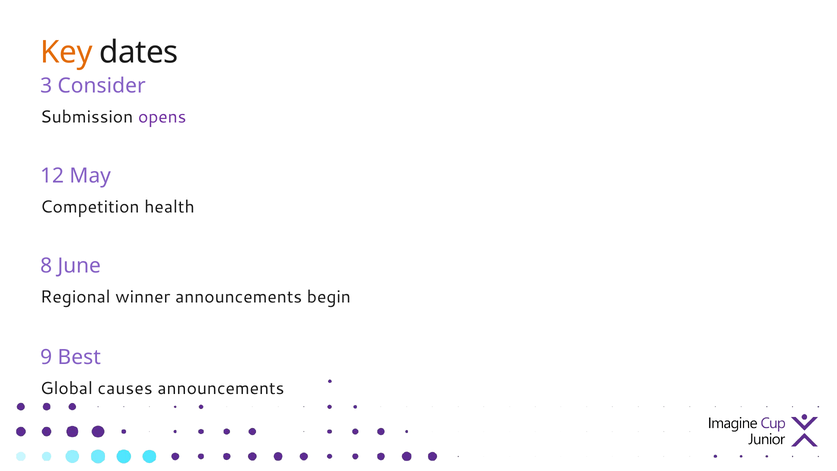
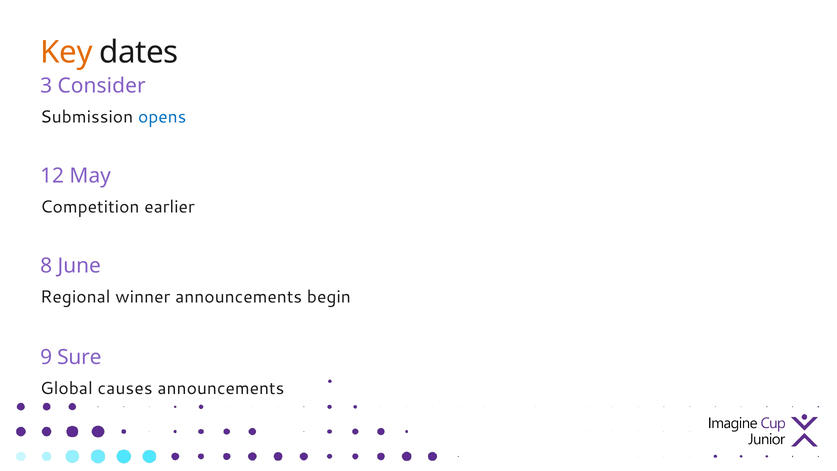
opens colour: purple -> blue (162, 117)
health: health -> earlier (170, 207)
Best: Best -> Sure (79, 357)
